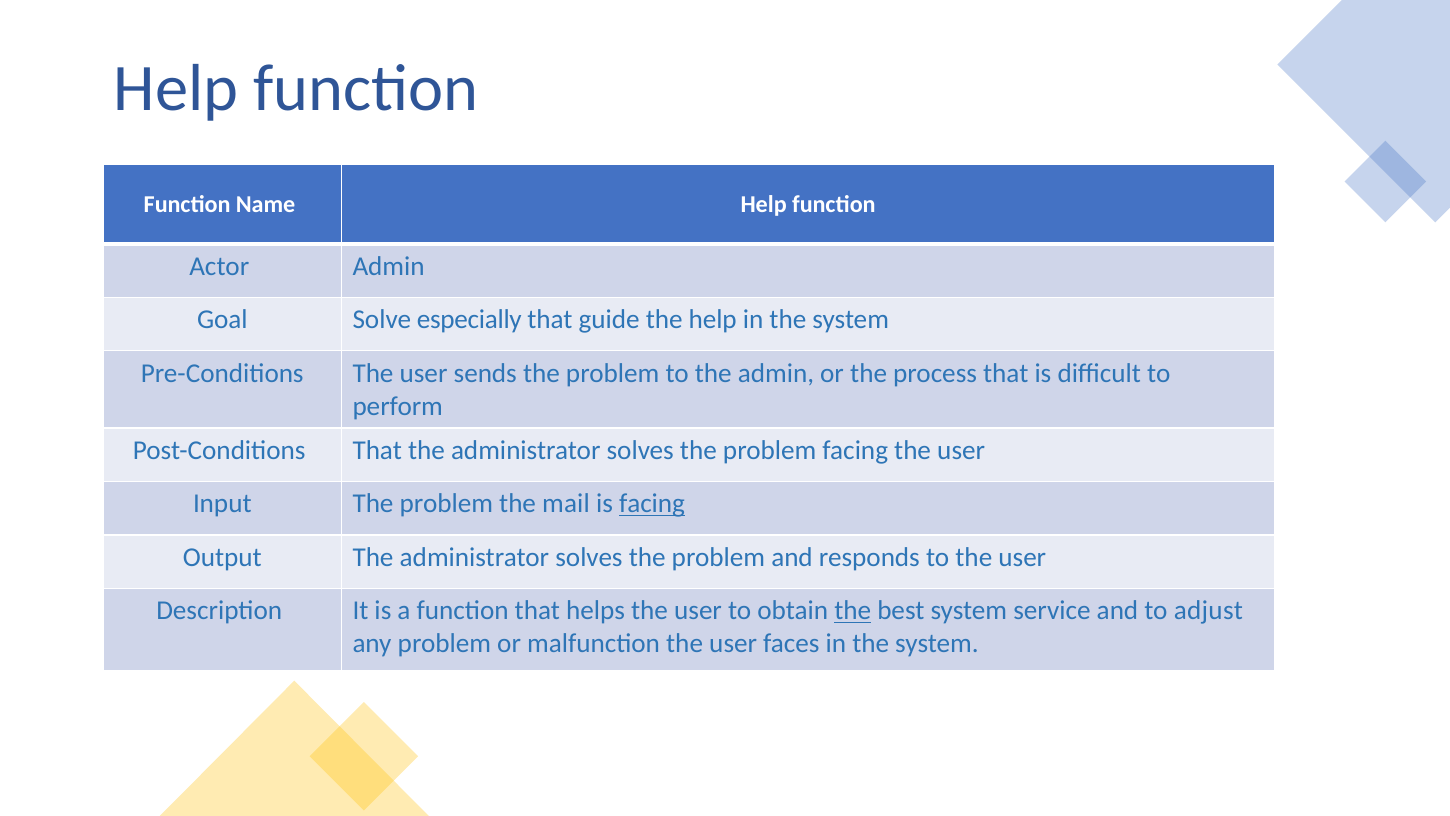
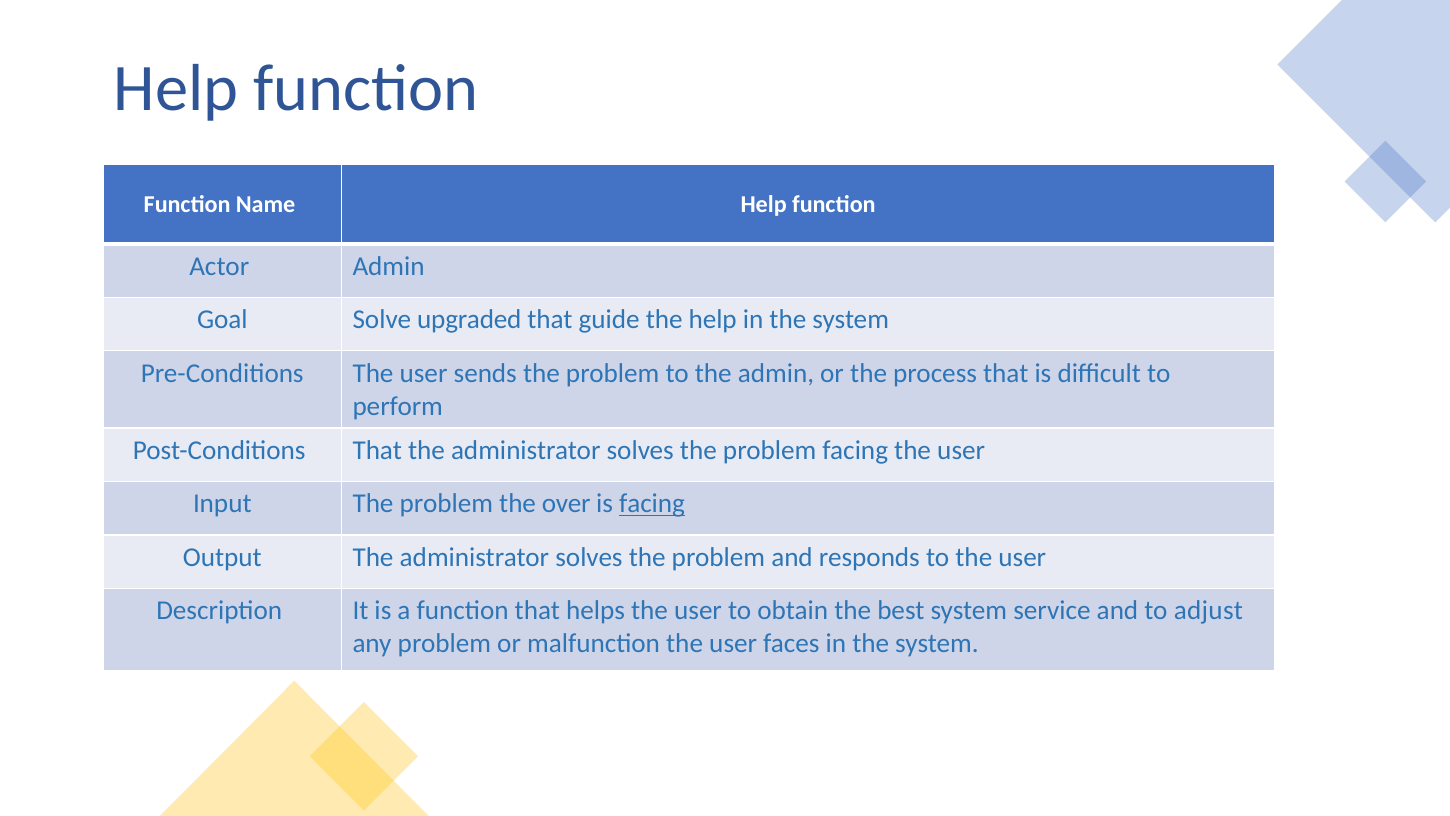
especially: especially -> upgraded (469, 319)
mail: mail -> over (566, 504)
the underline: present -> none (853, 610)
